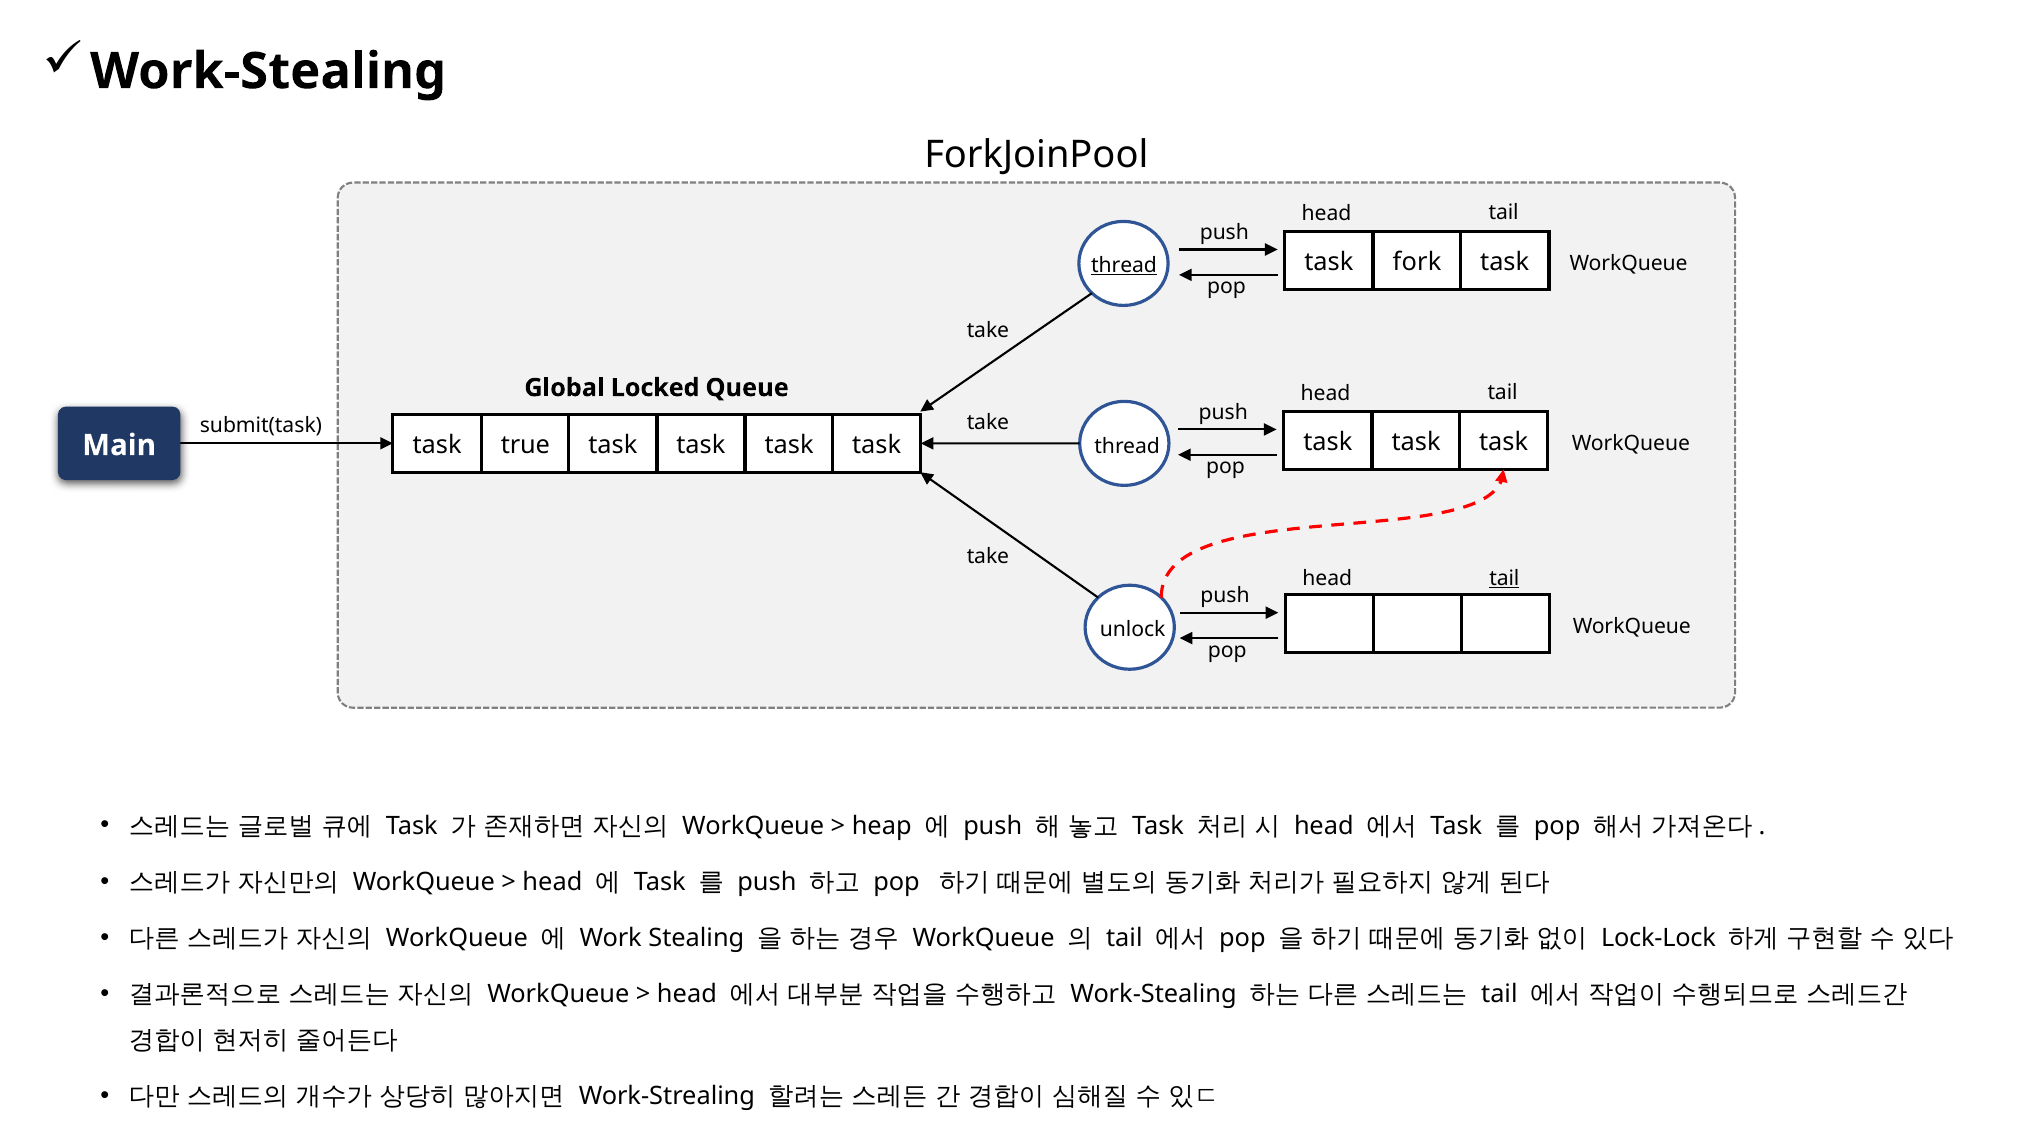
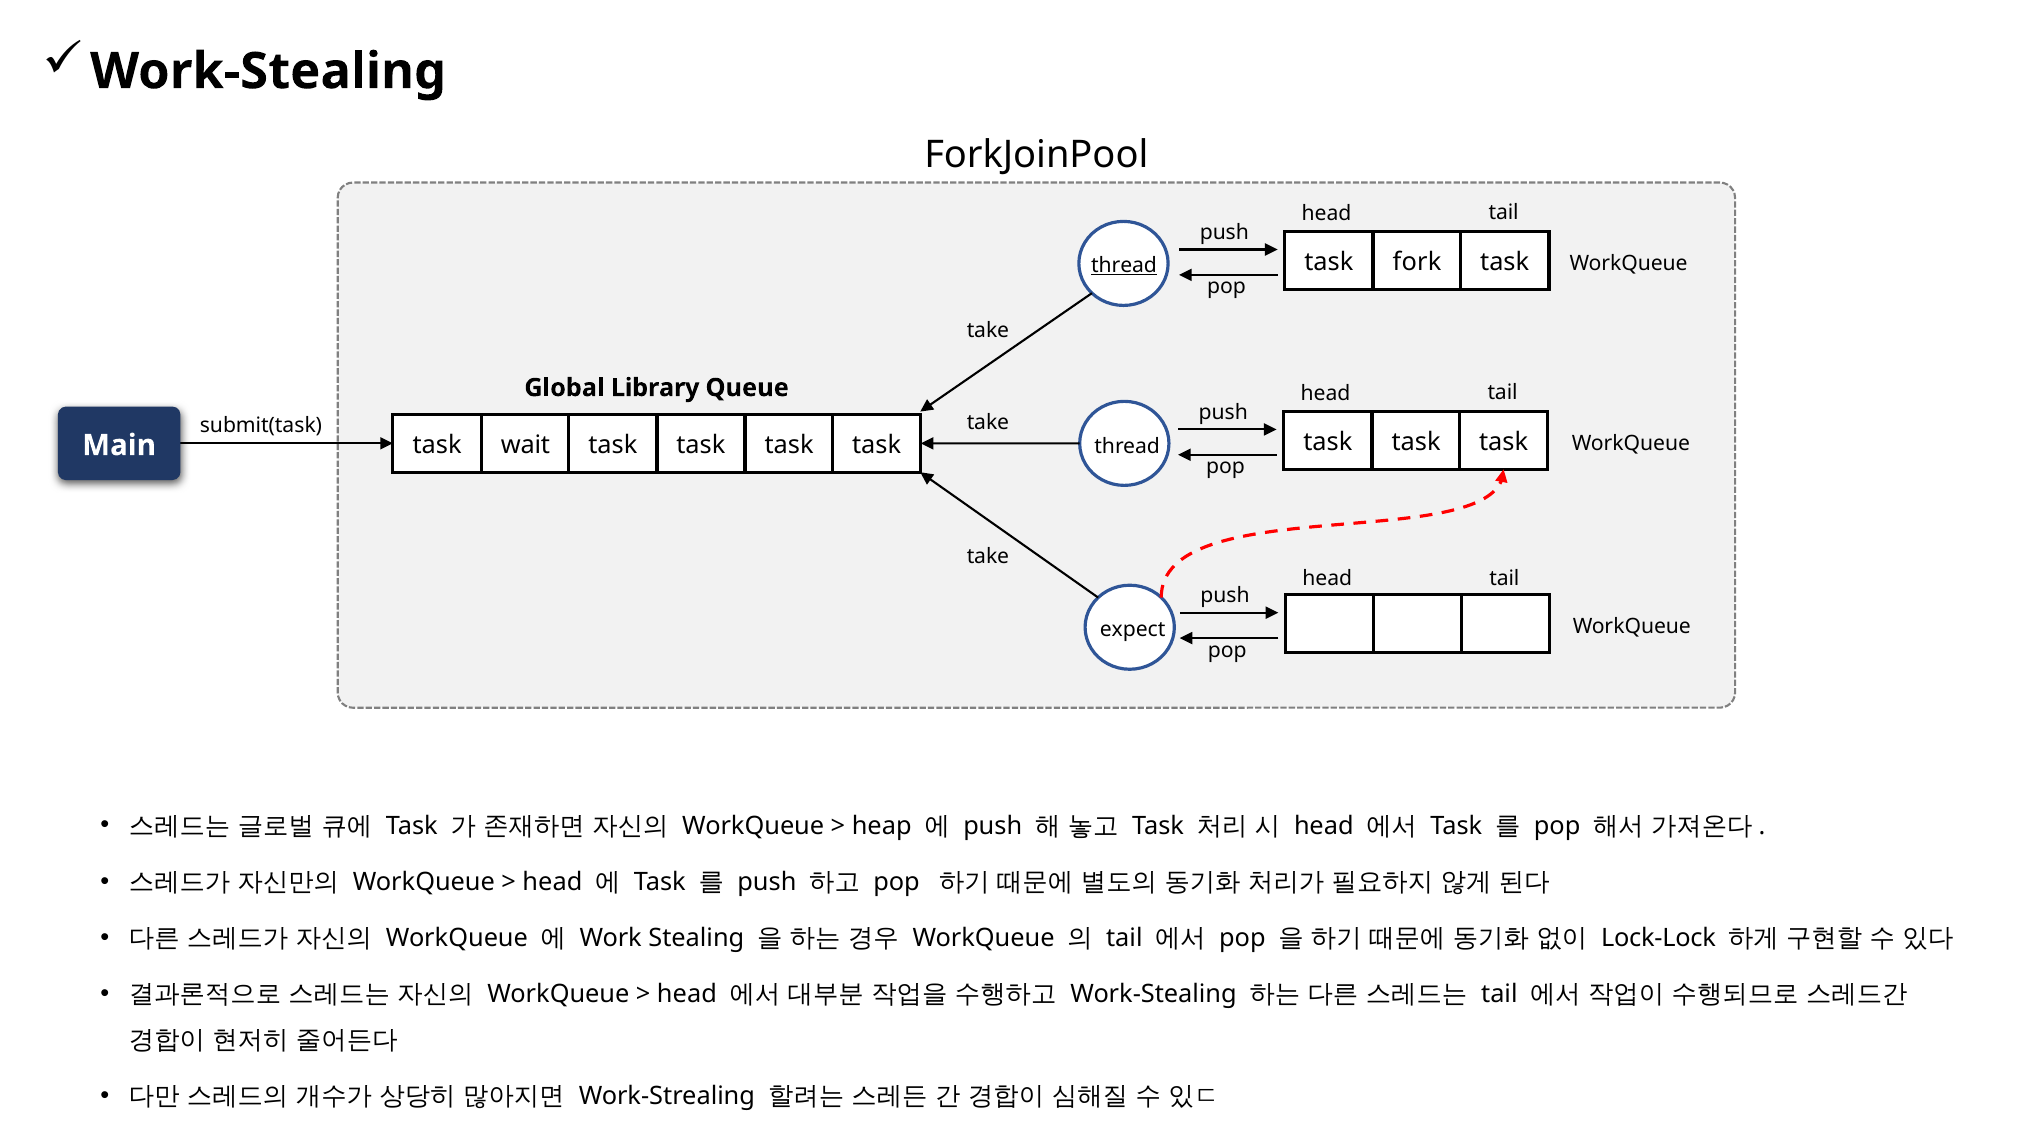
Locked: Locked -> Library (655, 388)
true: true -> wait (525, 445)
tail underline: present -> none (1504, 578)
unlock: unlock -> expect (1133, 629)
